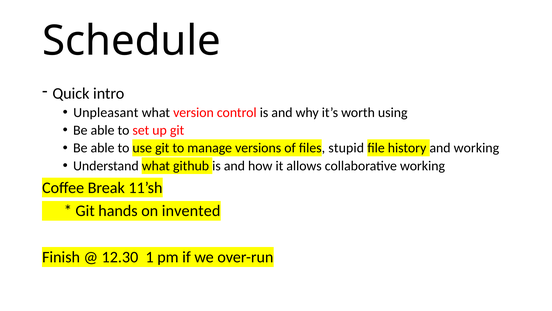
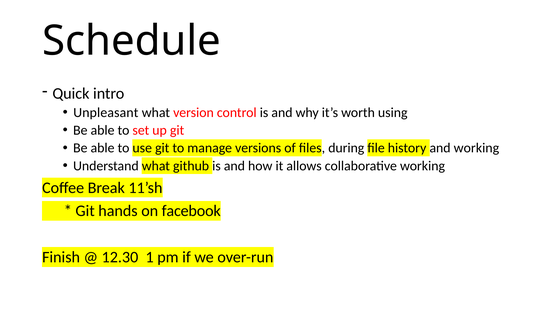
stupid: stupid -> during (346, 148)
invented: invented -> facebook (191, 211)
